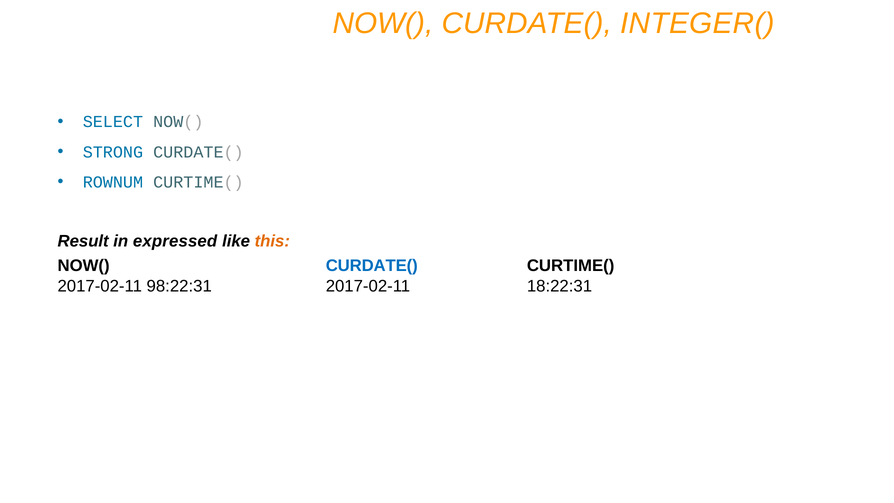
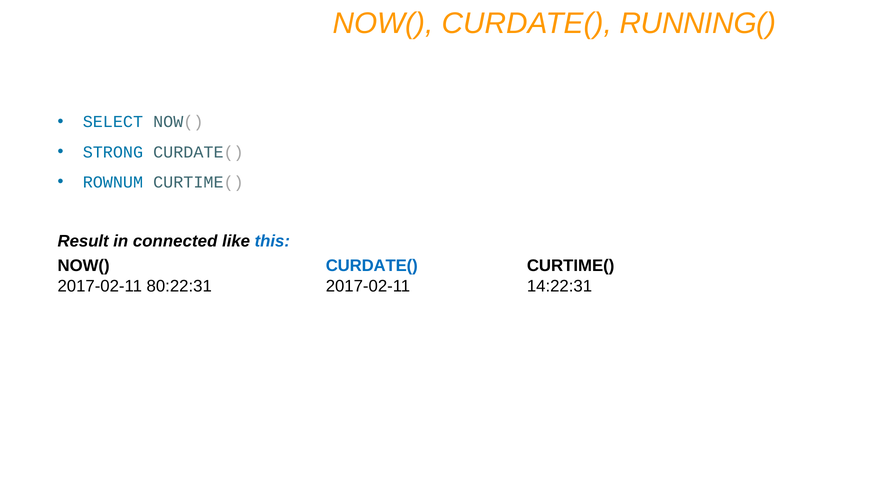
INTEGER(: INTEGER( -> RUNNING( (698, 23)
expressed: expressed -> connected (175, 241)
this colour: orange -> blue (272, 241)
98:22:31: 98:22:31 -> 80:22:31 (179, 286)
18:22:31: 18:22:31 -> 14:22:31 (559, 286)
